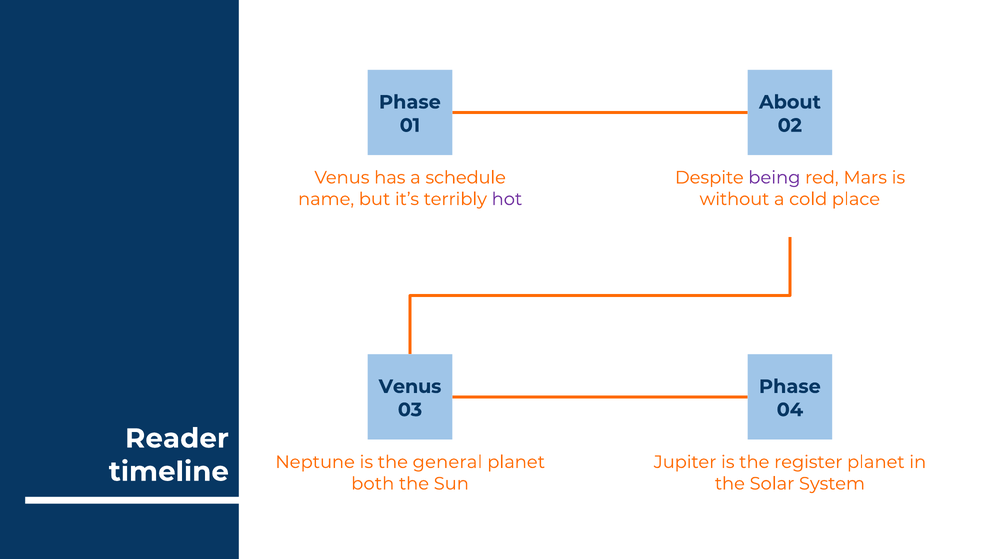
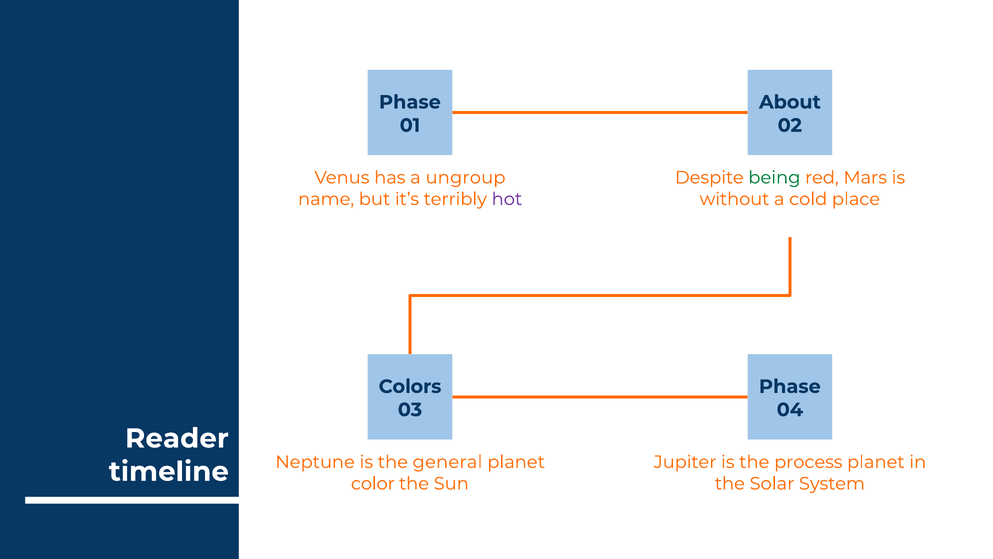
schedule: schedule -> ungroup (465, 177)
being colour: purple -> green (774, 177)
Venus: Venus -> Colors (410, 386)
register: register -> process (808, 462)
both: both -> color (373, 483)
